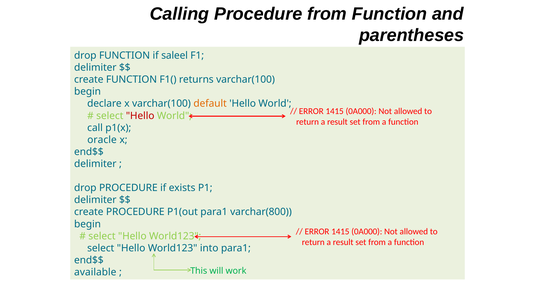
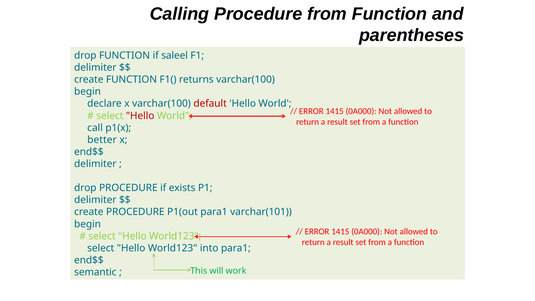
default colour: orange -> red (210, 104)
oracle: oracle -> better (102, 140)
varchar(800: varchar(800 -> varchar(101 (261, 212)
available: available -> semantic (95, 272)
